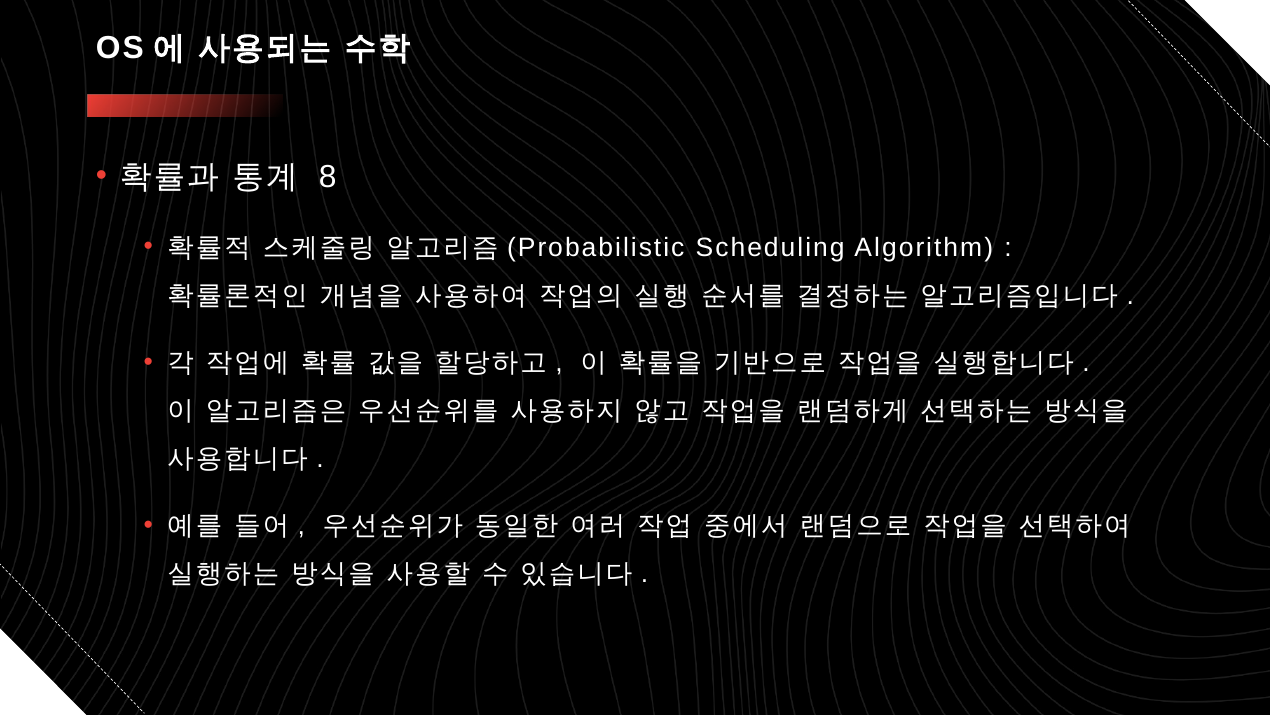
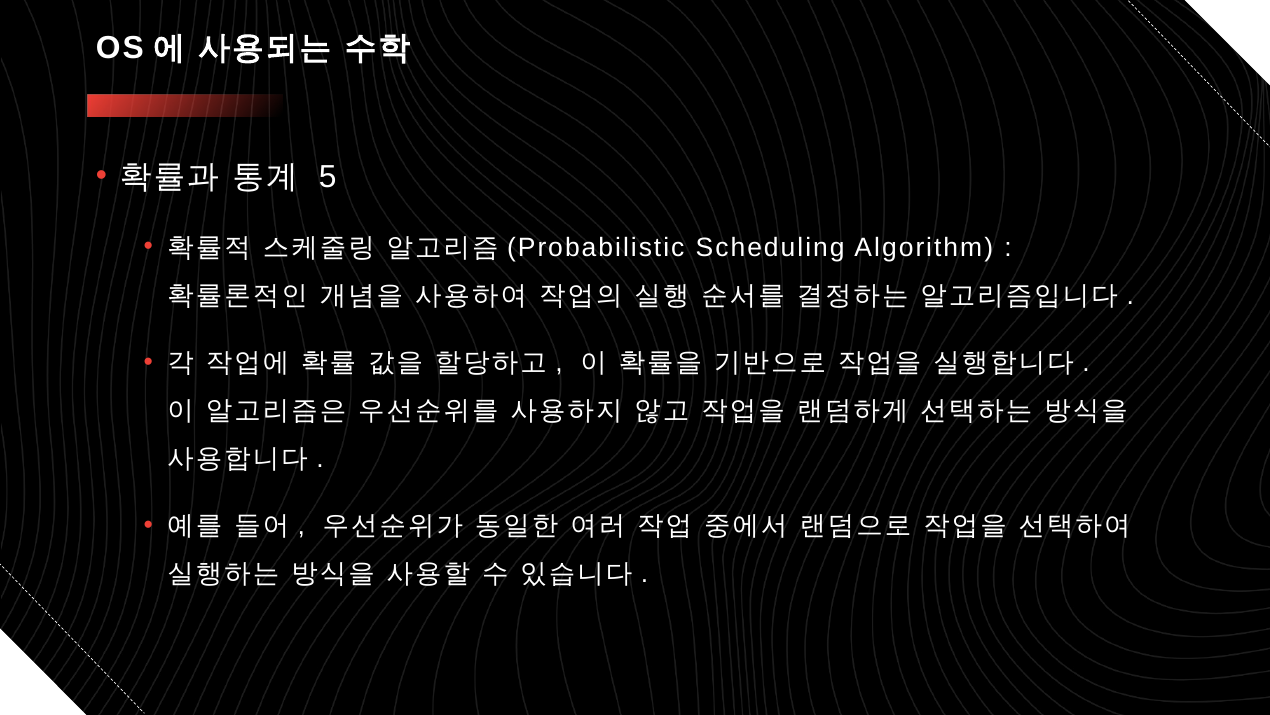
8: 8 -> 5 (328, 177)
